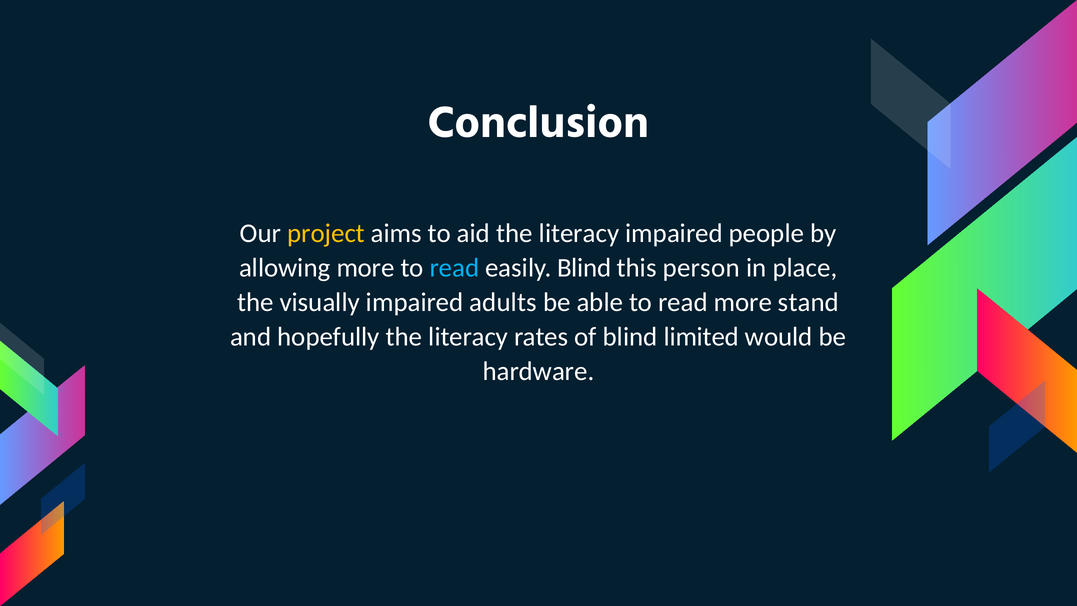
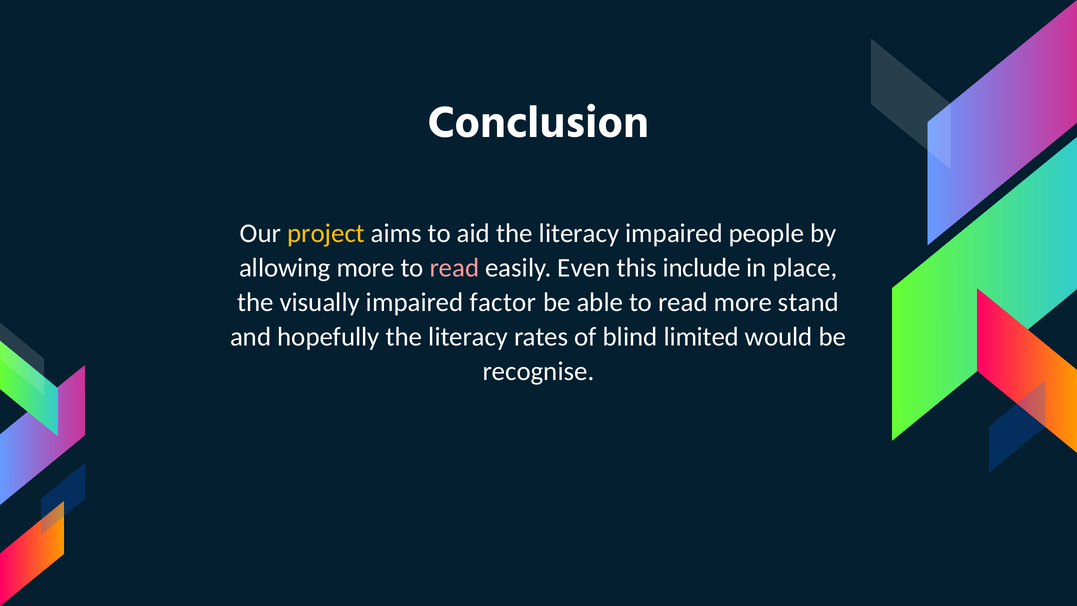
read colour: light blue -> pink (454, 268)
easily Blind: Blind -> Even (584, 268)
person: person -> include (702, 268)
adults: adults -> factor (503, 302)
hardware: hardware -> recognise (538, 371)
